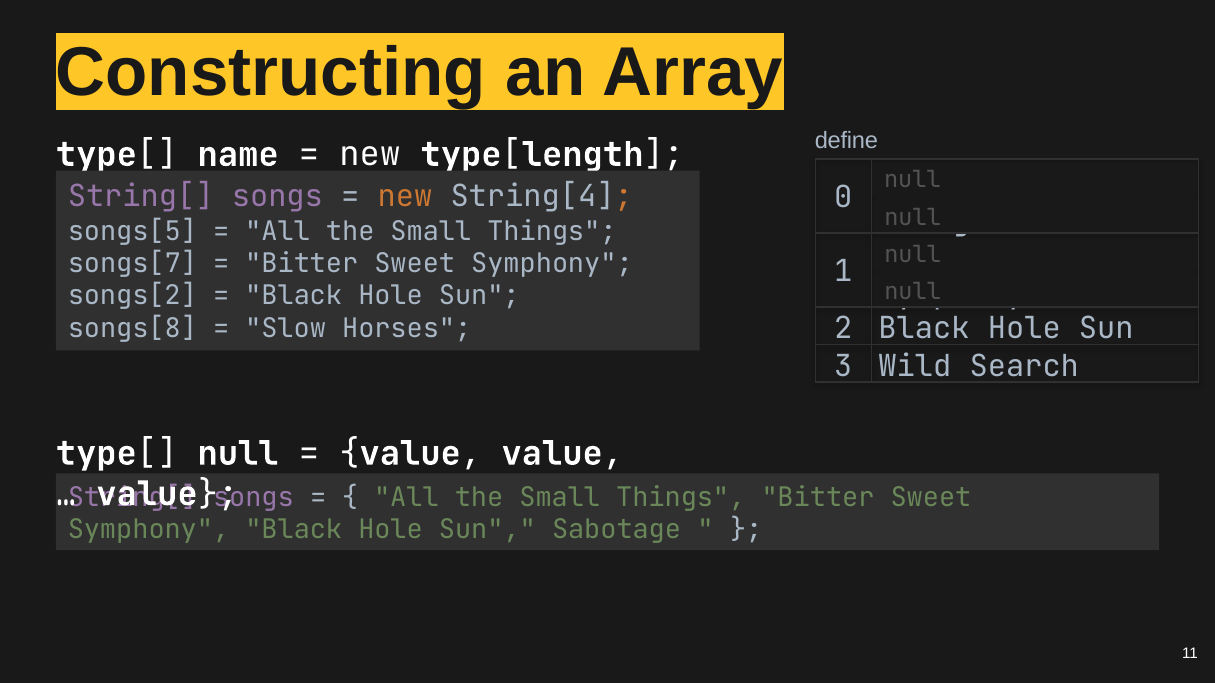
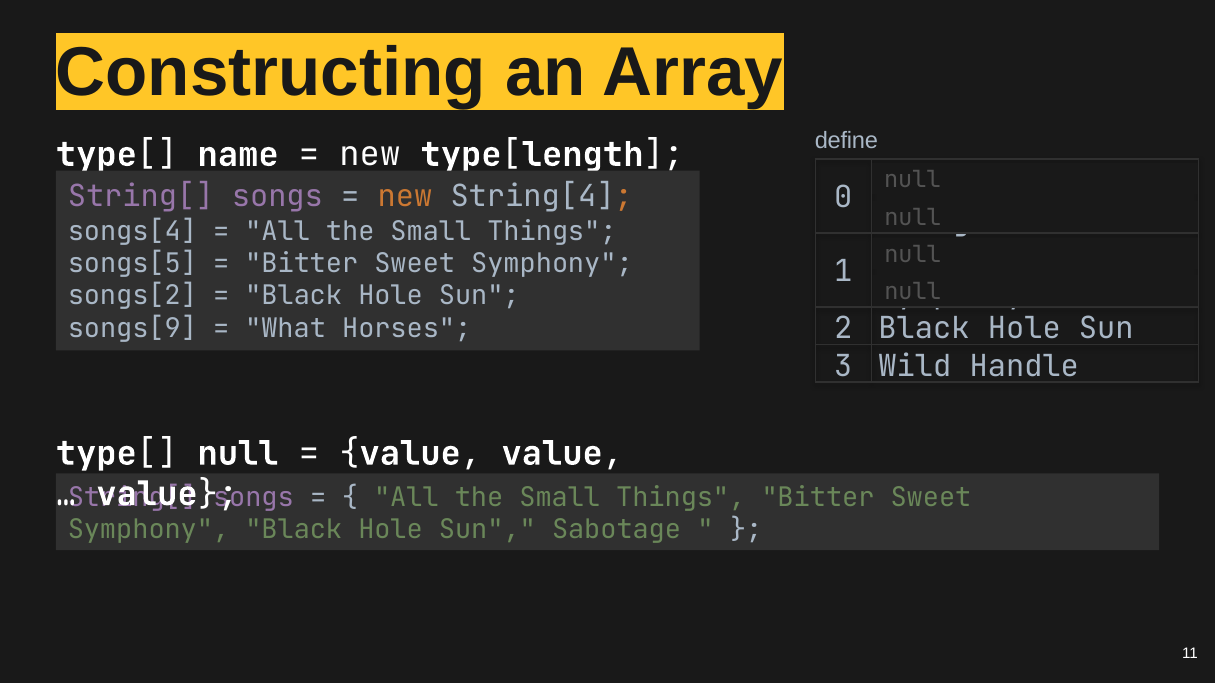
songs[5: songs[5 -> songs[4 (132, 231)
songs[7: songs[7 -> songs[5 (132, 264)
songs[8: songs[8 -> songs[9 (132, 328)
Slow: Slow -> What (286, 328)
Search: Search -> Handle (1024, 366)
